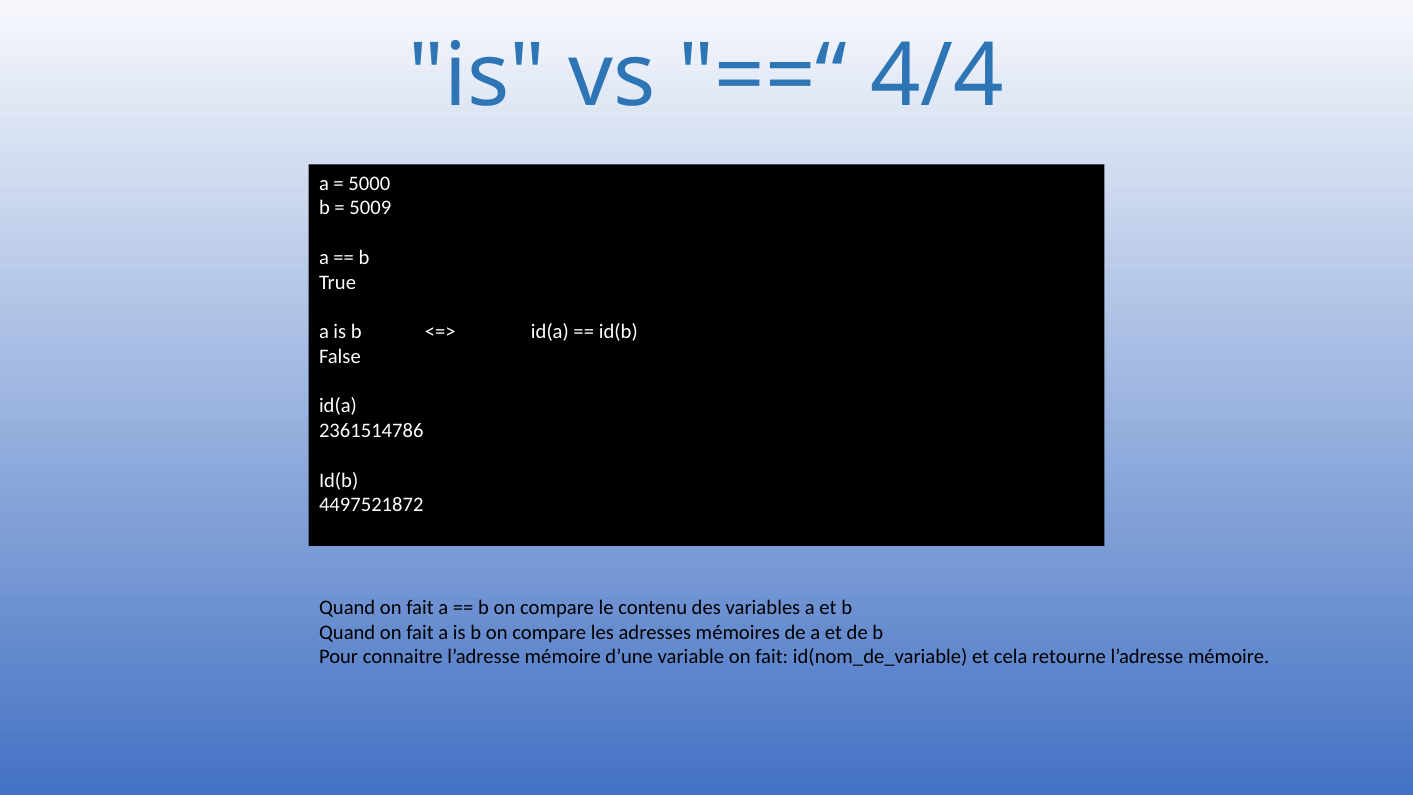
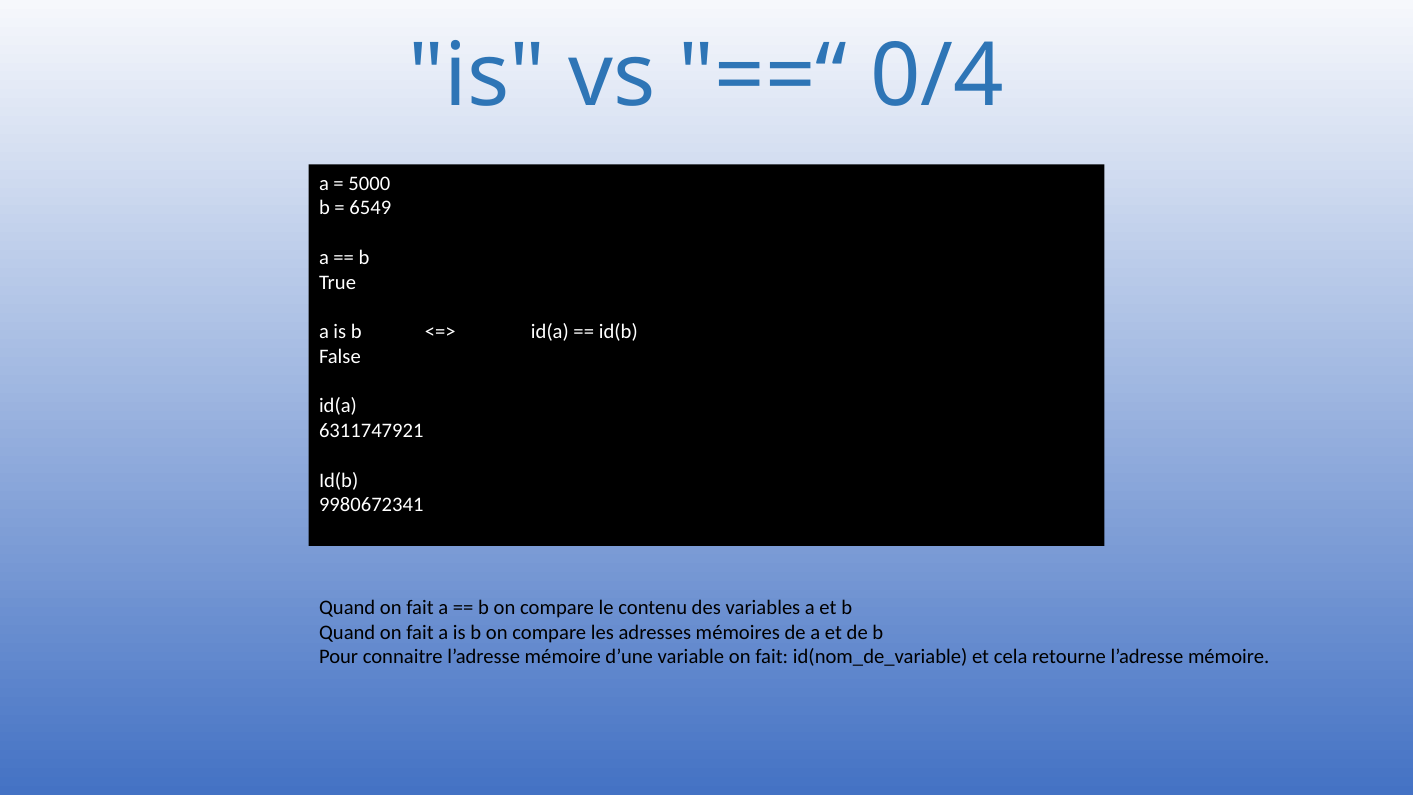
4/4: 4/4 -> 0/4 (937, 76)
5009: 5009 -> 6549 (370, 208)
2361514786: 2361514786 -> 6311747921 (371, 431)
4497521872: 4497521872 -> 9980672341 (371, 505)
